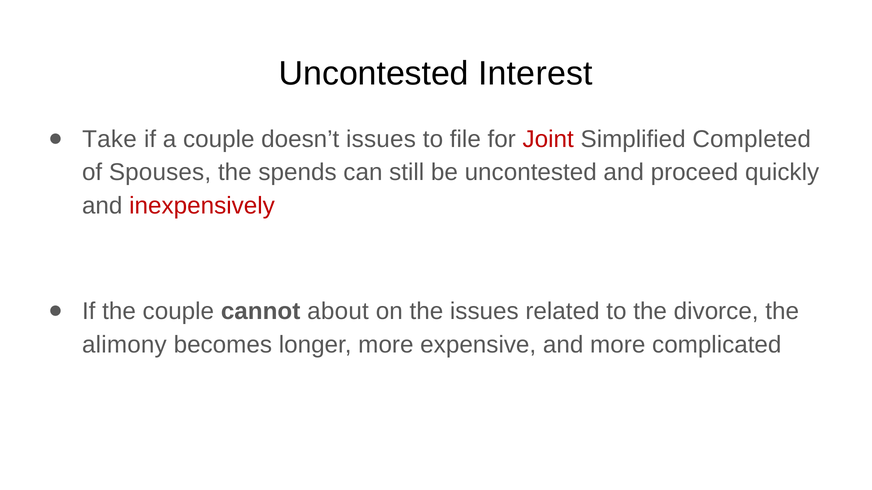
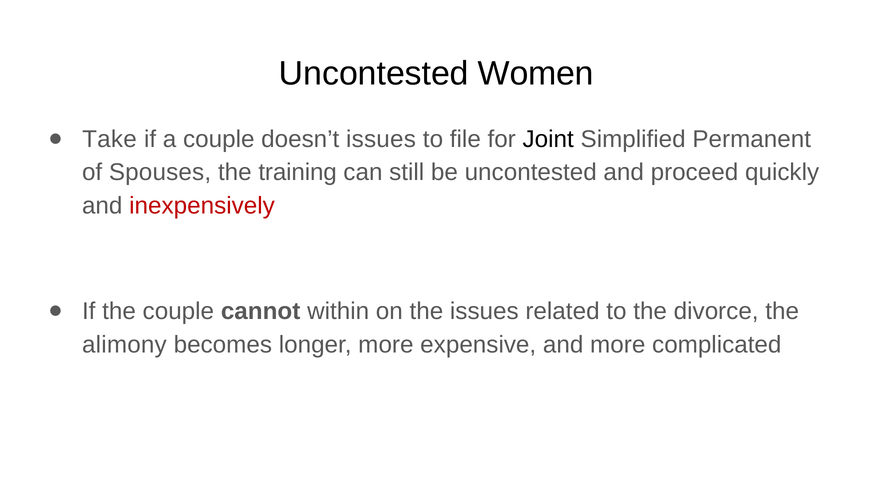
Interest: Interest -> Women (536, 74)
Joint colour: red -> black (548, 139)
Completed: Completed -> Permanent (752, 139)
spends: spends -> training (298, 173)
about: about -> within (338, 312)
